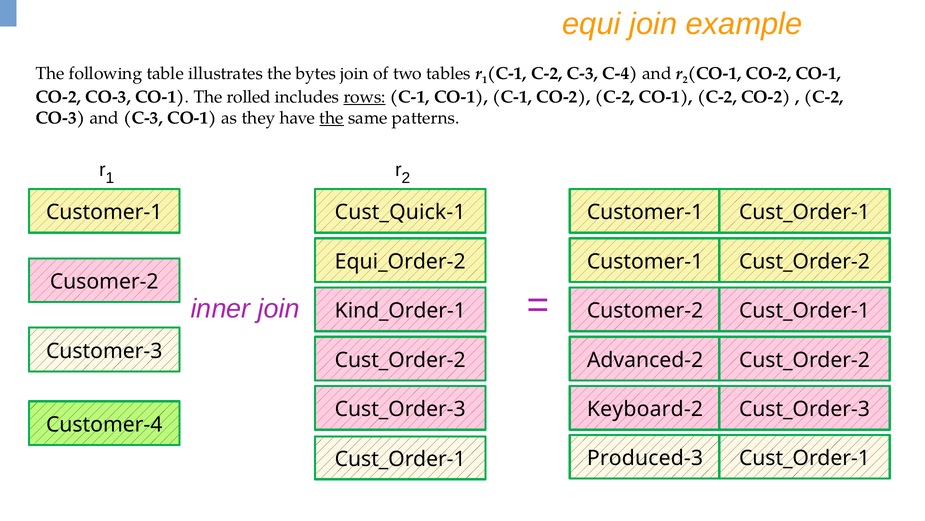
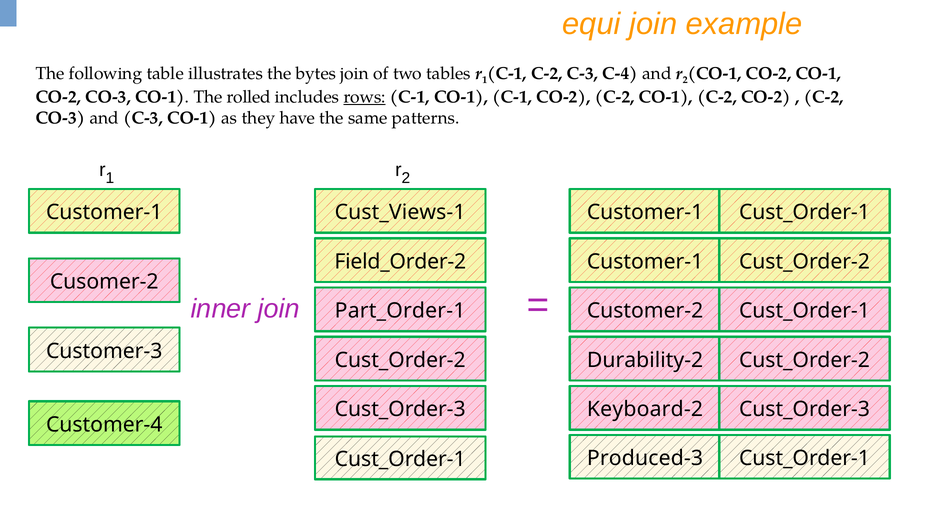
the underline: present -> none (332, 118)
Cust_Quick-1: Cust_Quick-1 -> Cust_Views-1 (400, 212)
Equi_Order-2: Equi_Order-2 -> Field_Order-2 (400, 261)
Kind_Order-1: Kind_Order-1 -> Part_Order-1 (400, 310)
Advanced-2: Advanced-2 -> Durability-2 (645, 360)
